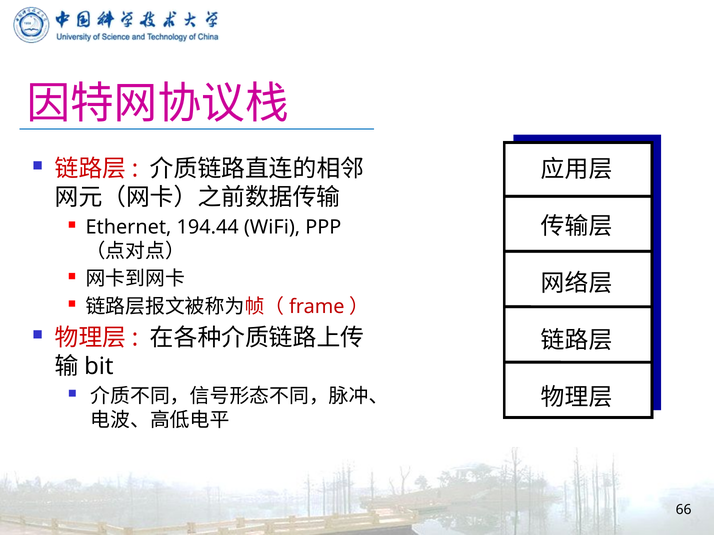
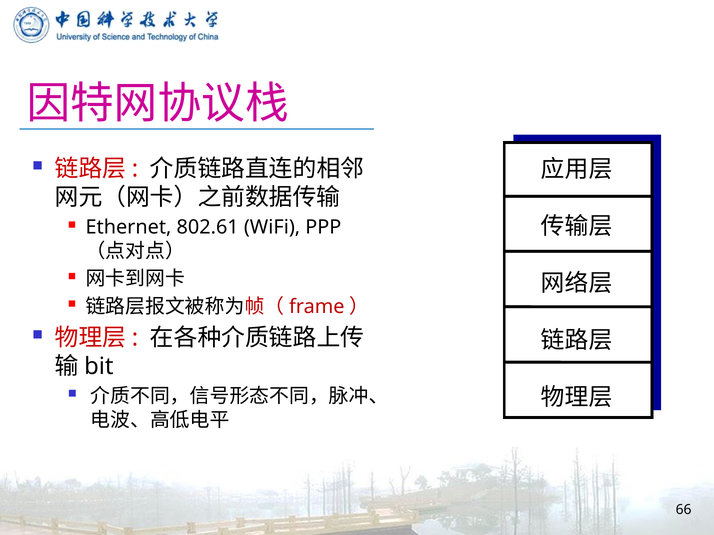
194.44: 194.44 -> 802.61 (208, 228)
